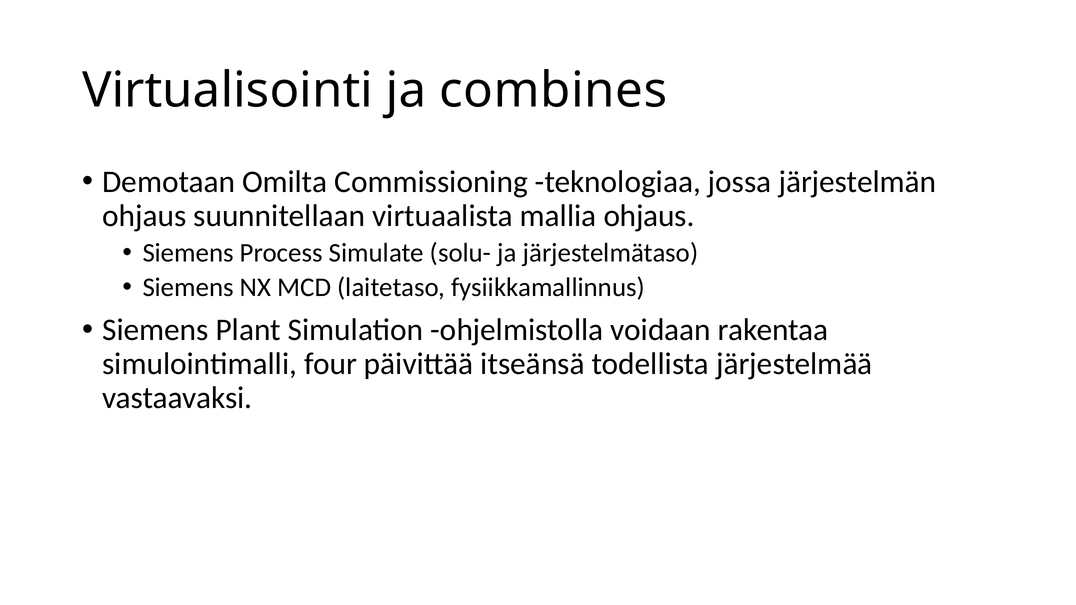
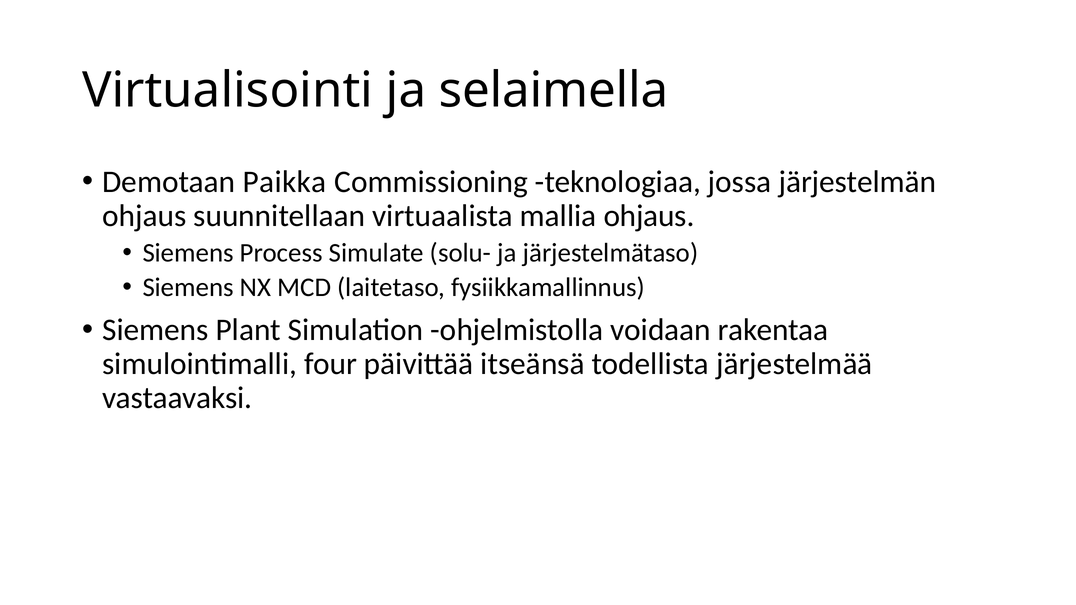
combines: combines -> selaimella (554, 90)
Omilta: Omilta -> Paikka (285, 182)
